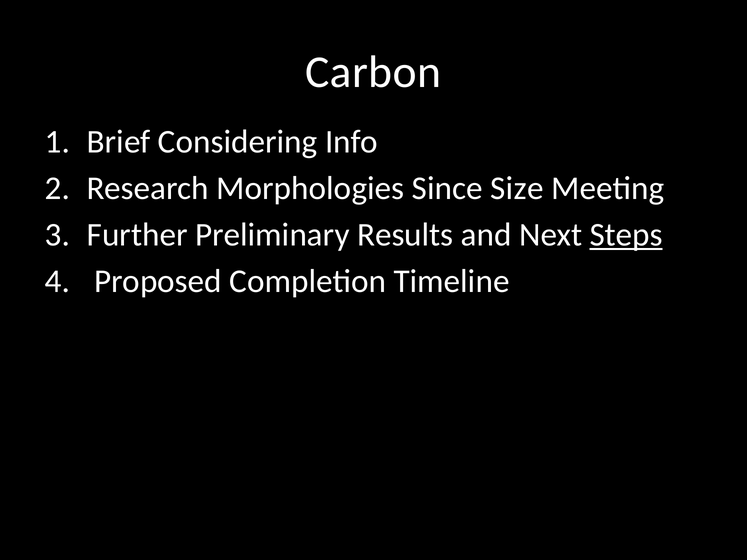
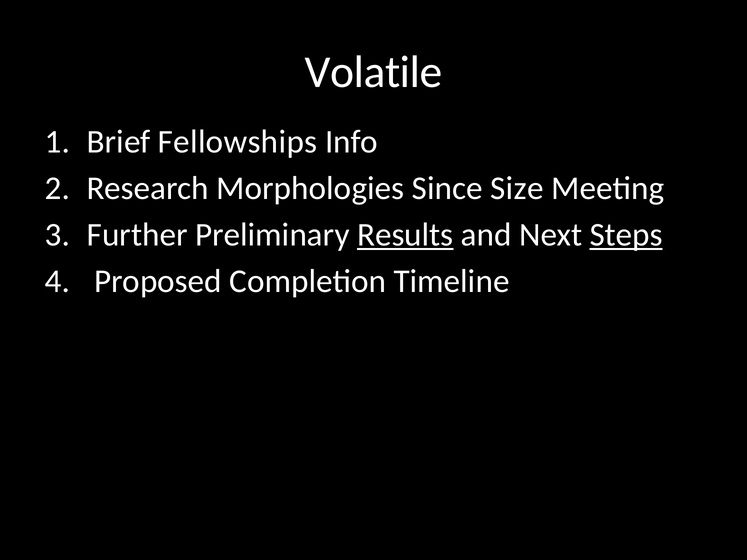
Carbon: Carbon -> Volatile (374, 72)
Considering: Considering -> Fellowships (238, 142)
Results underline: none -> present (405, 235)
